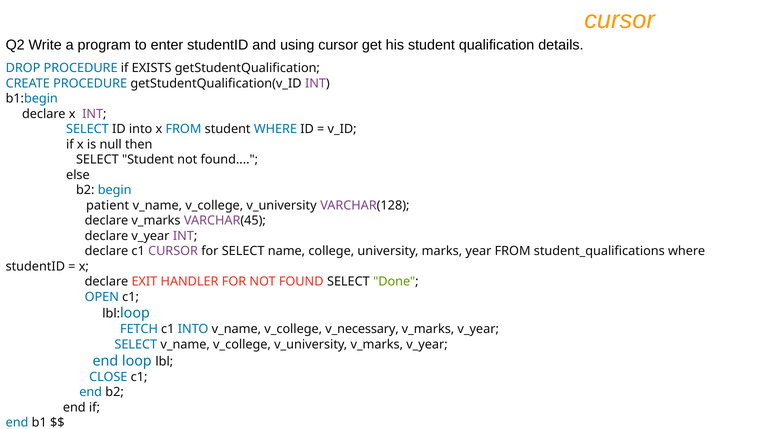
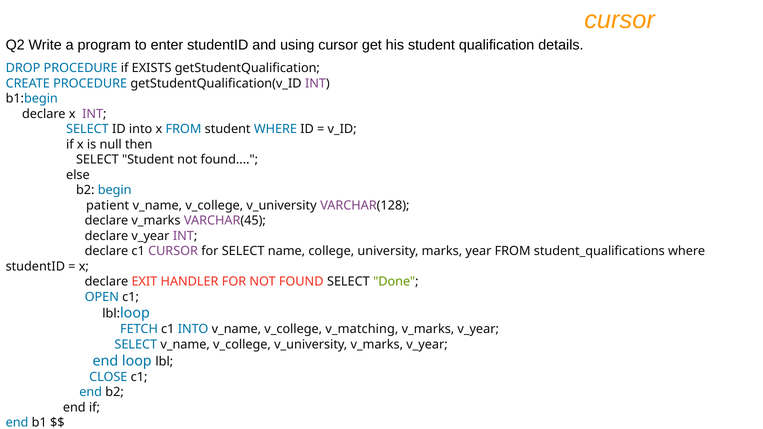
v_necessary: v_necessary -> v_matching (362, 329)
